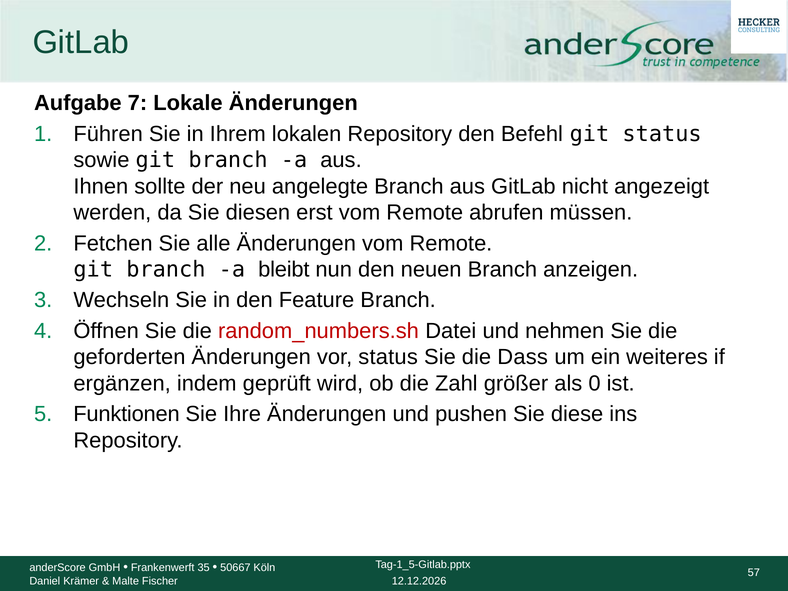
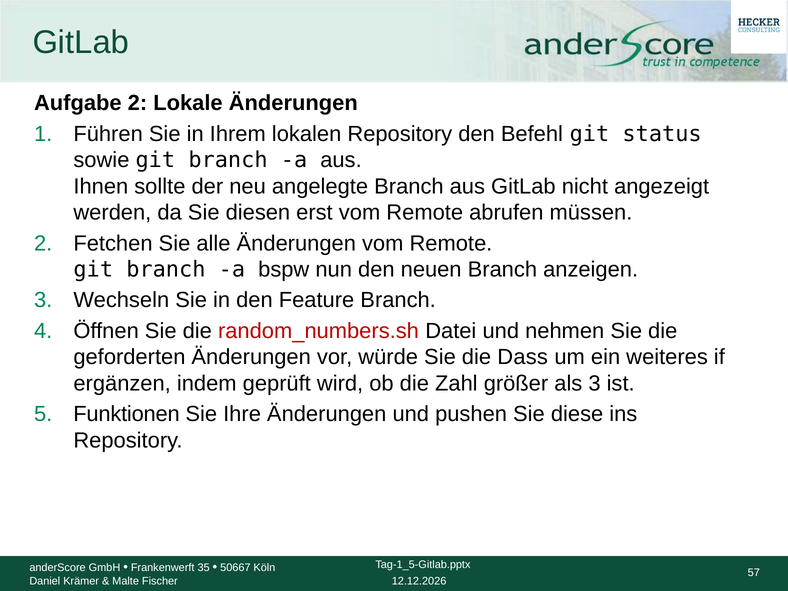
Aufgabe 7: 7 -> 2 (137, 103)
bleibt: bleibt -> bspw (284, 270)
vor status: status -> würde (388, 357)
als 0: 0 -> 3 (594, 383)
